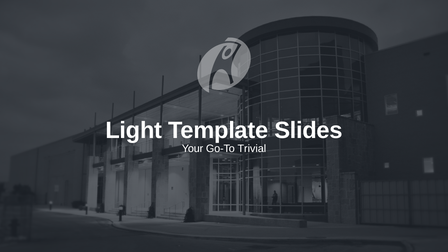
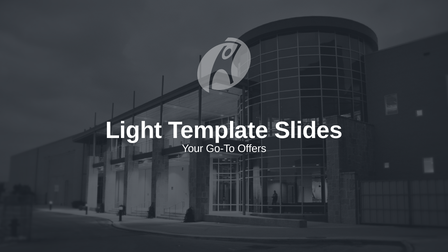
Trivial: Trivial -> Offers (252, 149)
